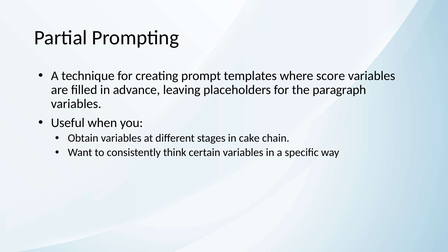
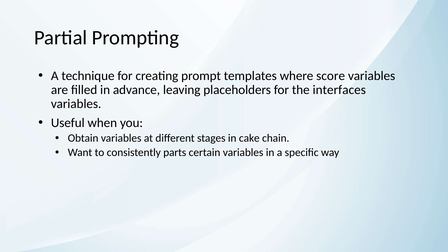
paragraph: paragraph -> interfaces (339, 90)
think: think -> parts (175, 153)
